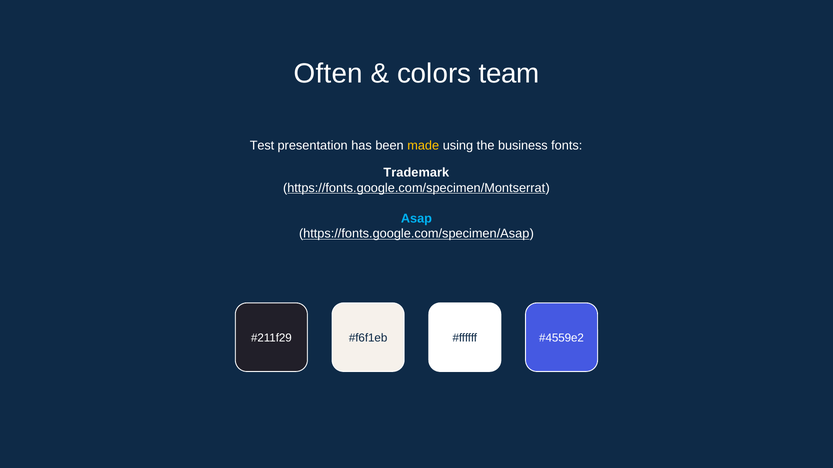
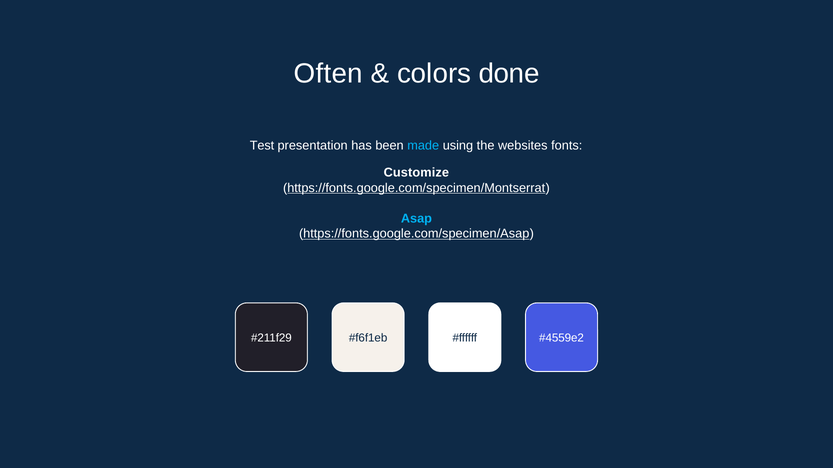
team: team -> done (509, 73)
made colour: yellow -> light blue (423, 146)
business: business -> websites (523, 146)
Trademark: Trademark -> Customize (416, 173)
